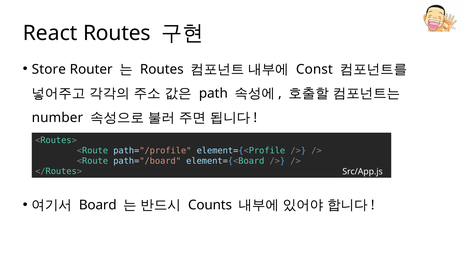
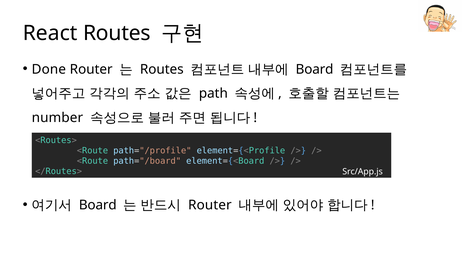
Store: Store -> Done (49, 69)
Const: Const -> Board (315, 69)
Counts: Counts -> Router (210, 205)
